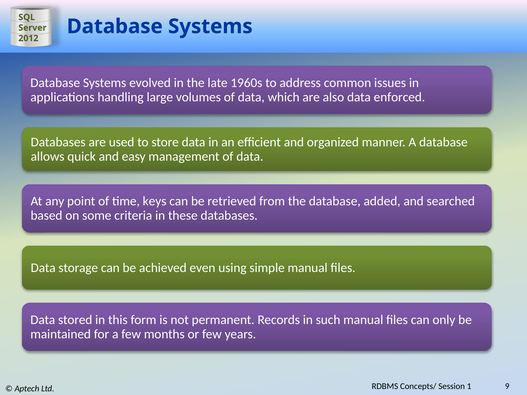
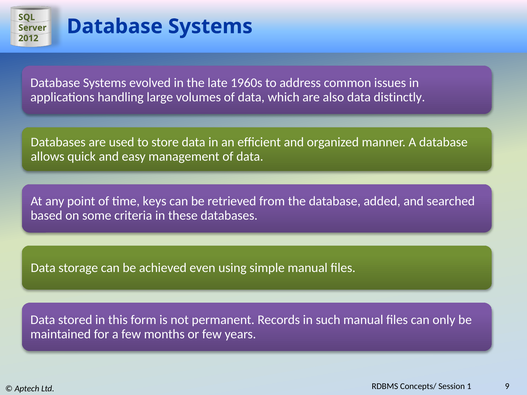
enforced: enforced -> distinctly (399, 97)
